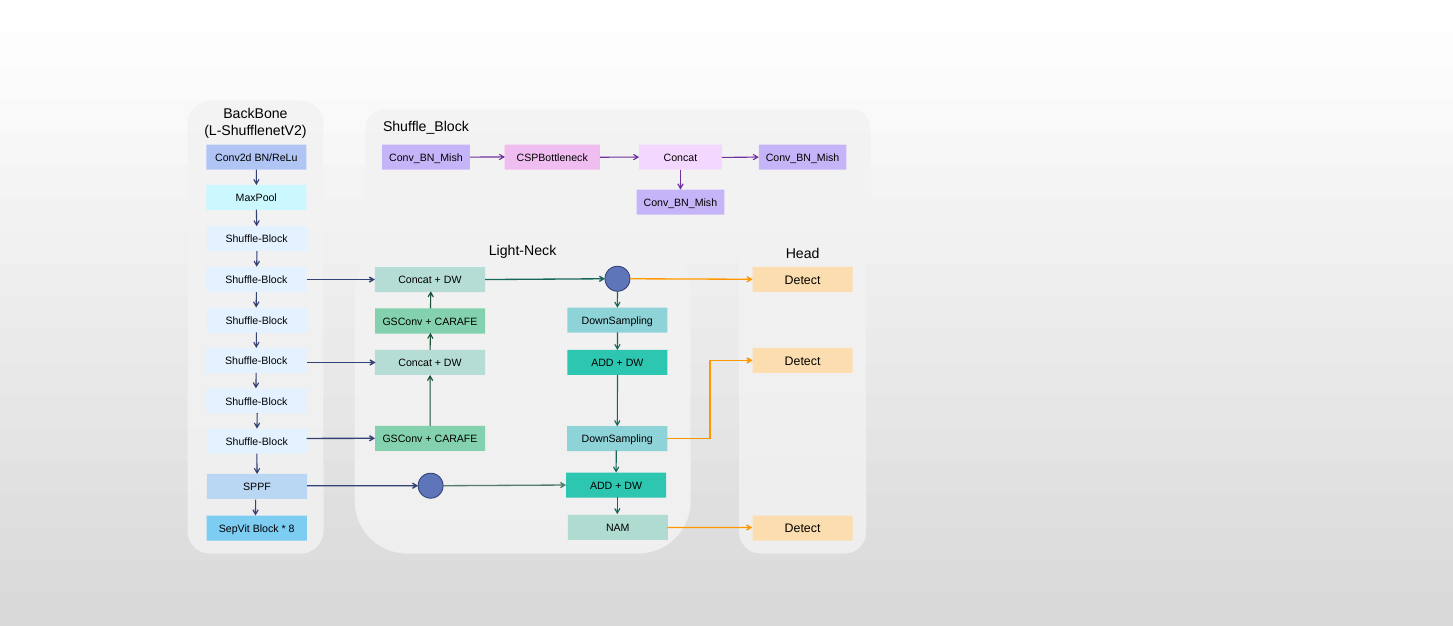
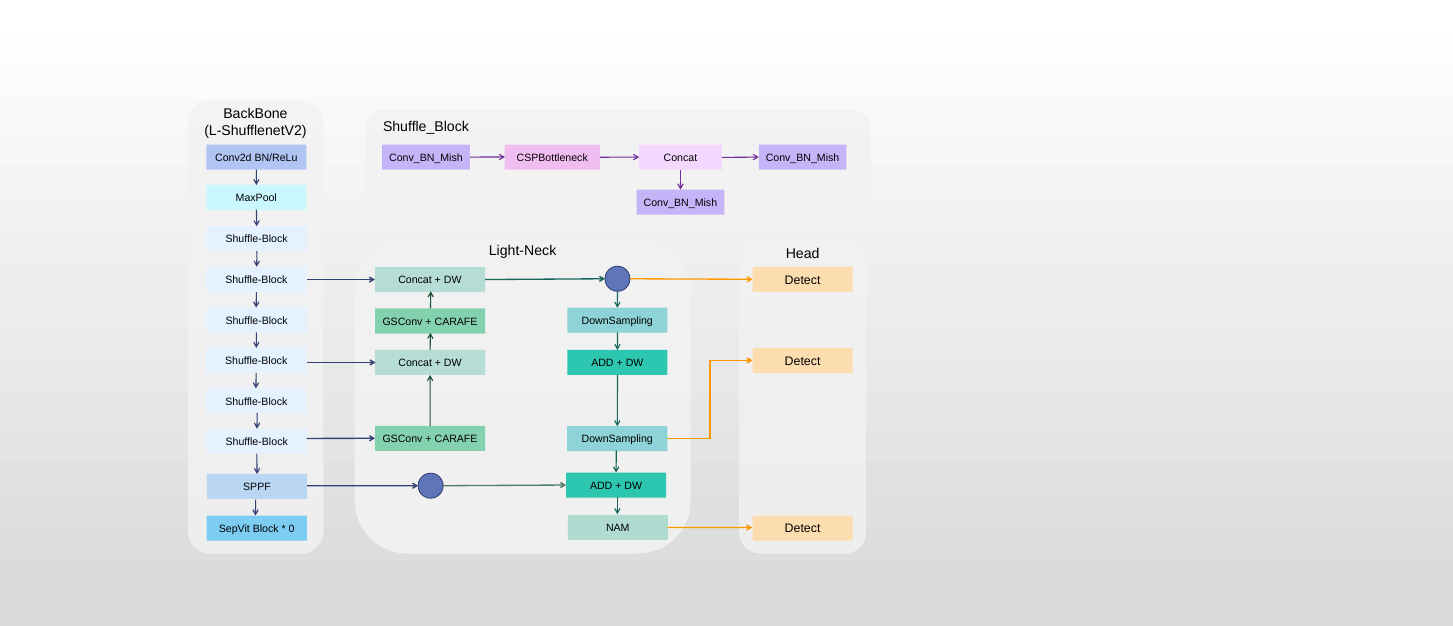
8: 8 -> 0 (292, 529)
